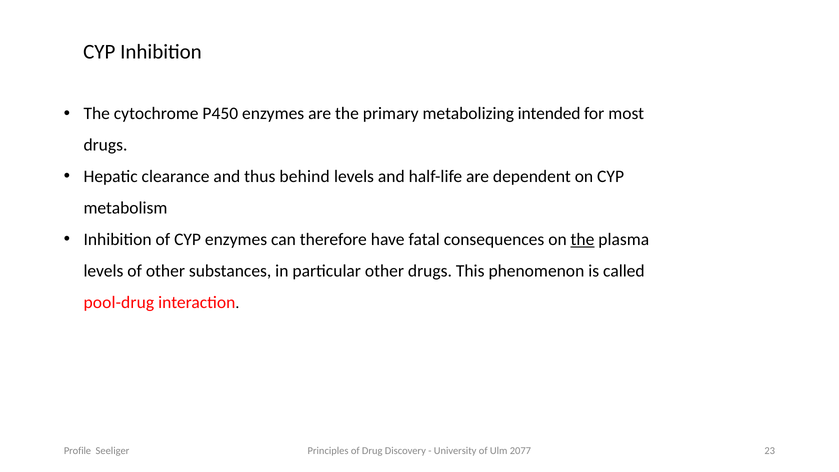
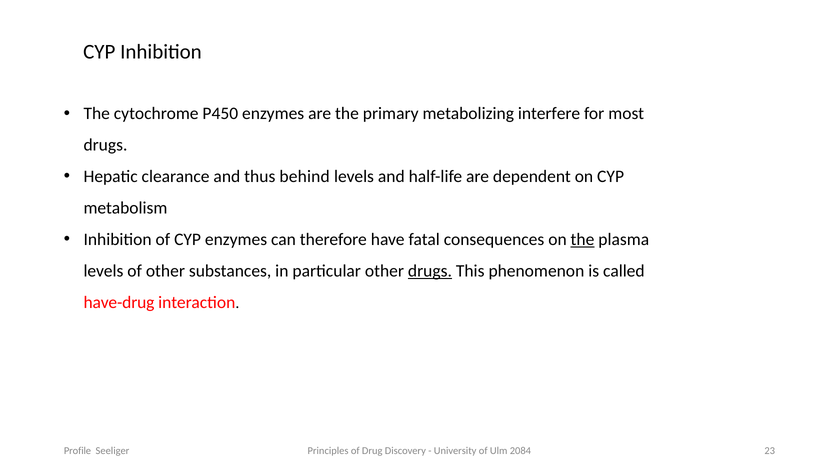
intended: intended -> interfere (549, 114)
drugs underline: none -> present (430, 271)
pool-drug: pool-drug -> have-drug (119, 302)
2077: 2077 -> 2084 (520, 451)
